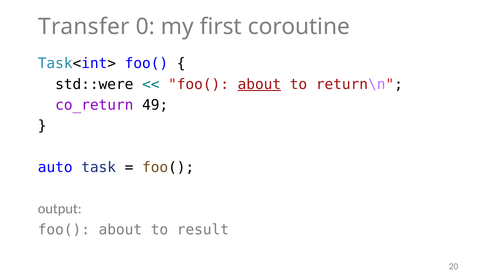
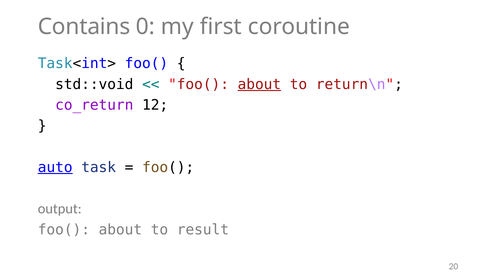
Transfer: Transfer -> Contains (84, 27)
std::were: std::were -> std::void (94, 84)
49: 49 -> 12 (155, 105)
auto underline: none -> present (55, 167)
